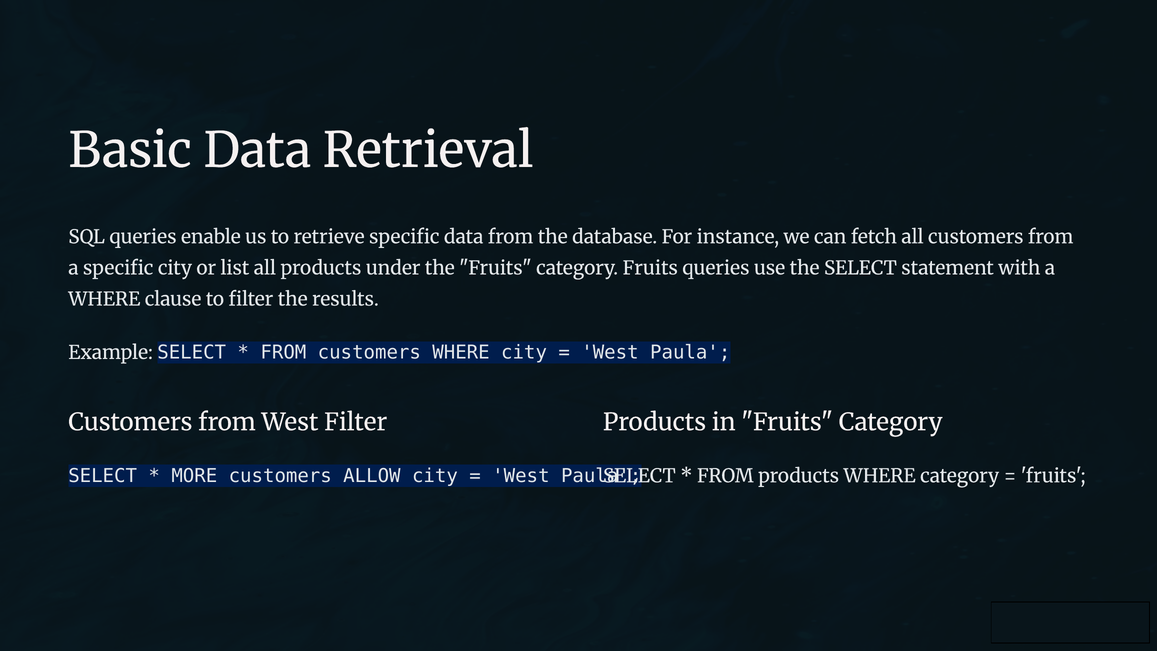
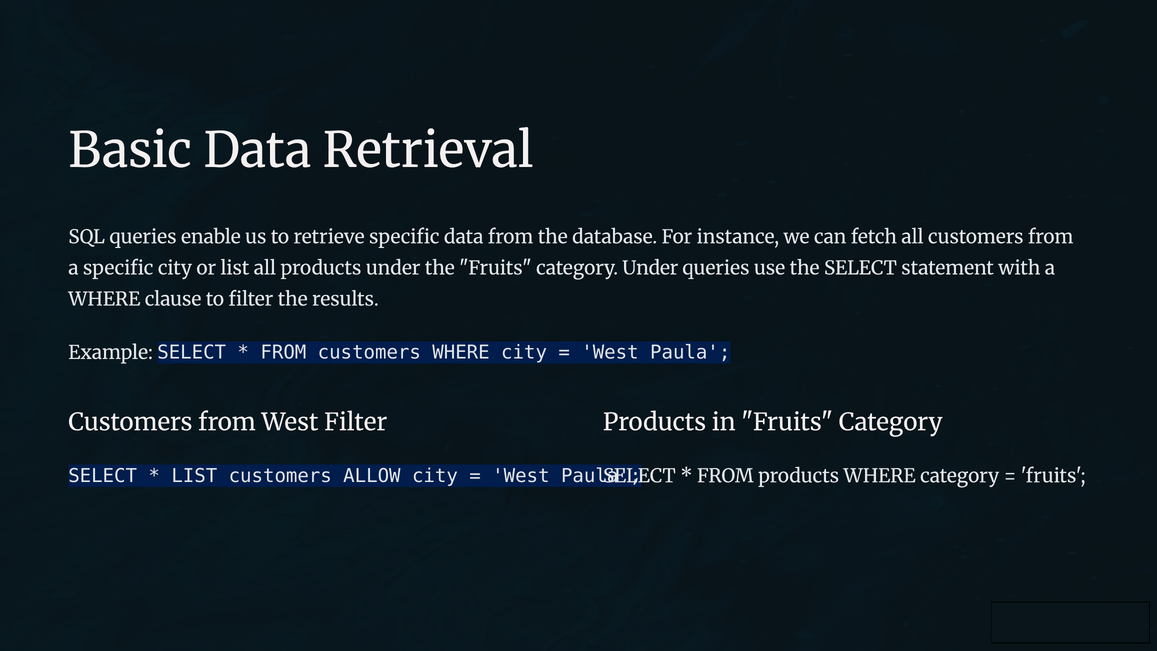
category Fruits: Fruits -> Under (650, 268)
MORE: MORE -> LIST (194, 476)
